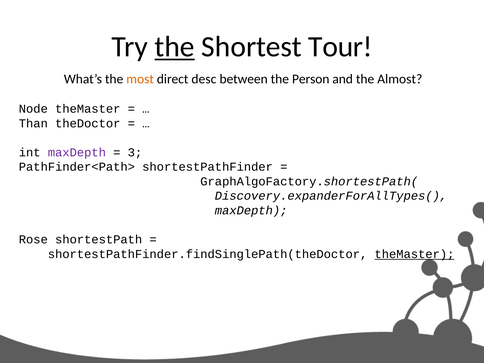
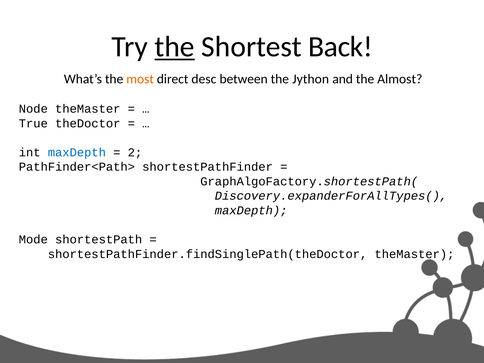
Tour: Tour -> Back (340, 47)
Person: Person -> Jython (311, 79)
Than: Than -> True (33, 123)
maxDepth colour: purple -> blue (77, 152)
3: 3 -> 2 (135, 152)
Rose: Rose -> Mode (33, 240)
theMaster underline: present -> none (414, 254)
